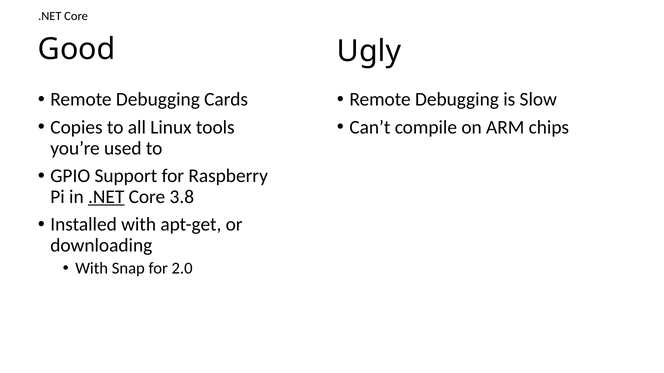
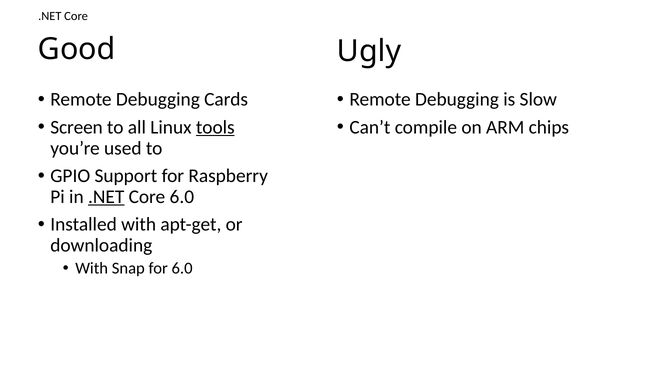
Copies: Copies -> Screen (77, 127)
tools underline: none -> present (215, 127)
Core 3.8: 3.8 -> 6.0 (182, 197)
for 2.0: 2.0 -> 6.0 (182, 269)
